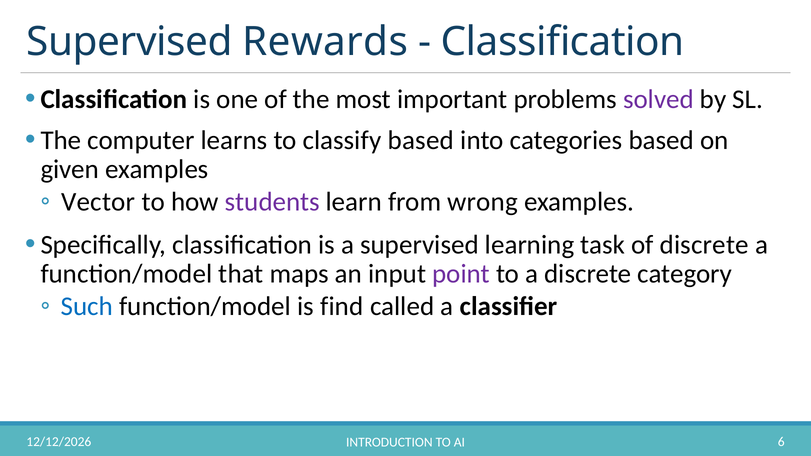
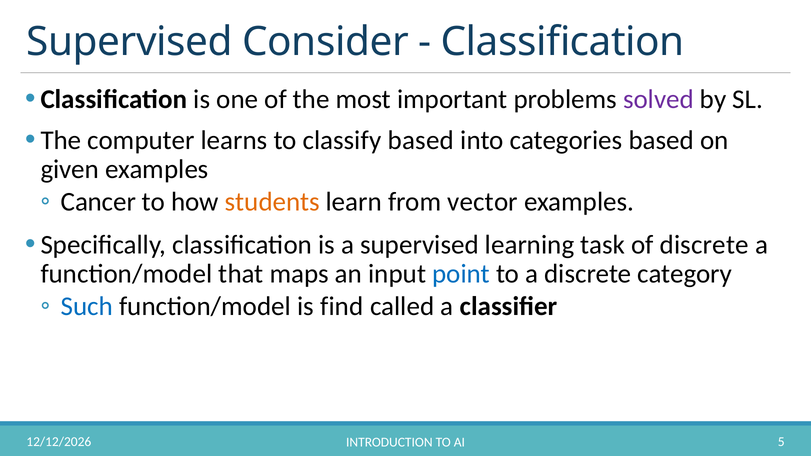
Rewards: Rewards -> Consider (326, 42)
Vector: Vector -> Cancer (98, 202)
students colour: purple -> orange (272, 202)
wrong: wrong -> vector (483, 202)
point colour: purple -> blue (461, 274)
6: 6 -> 5 (781, 442)
